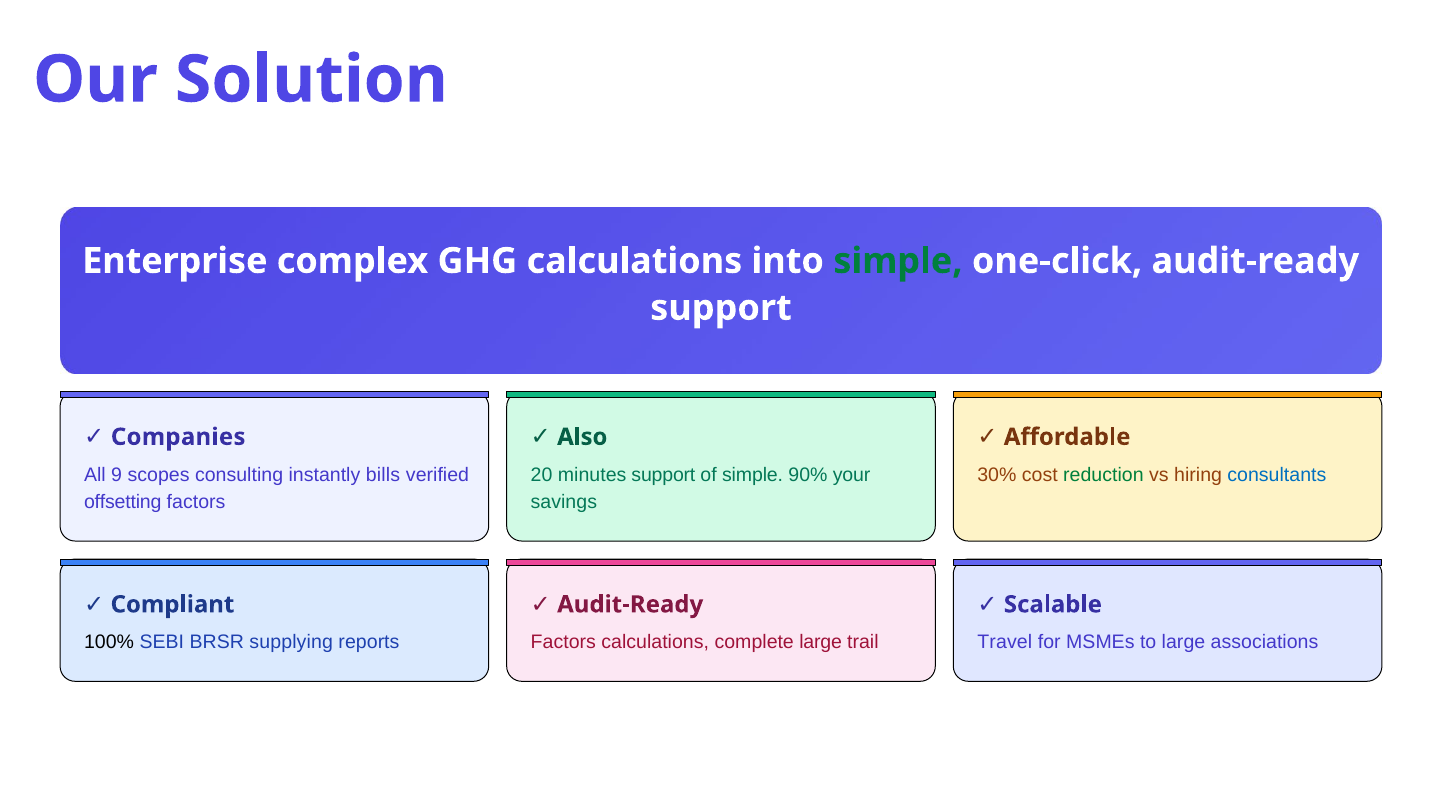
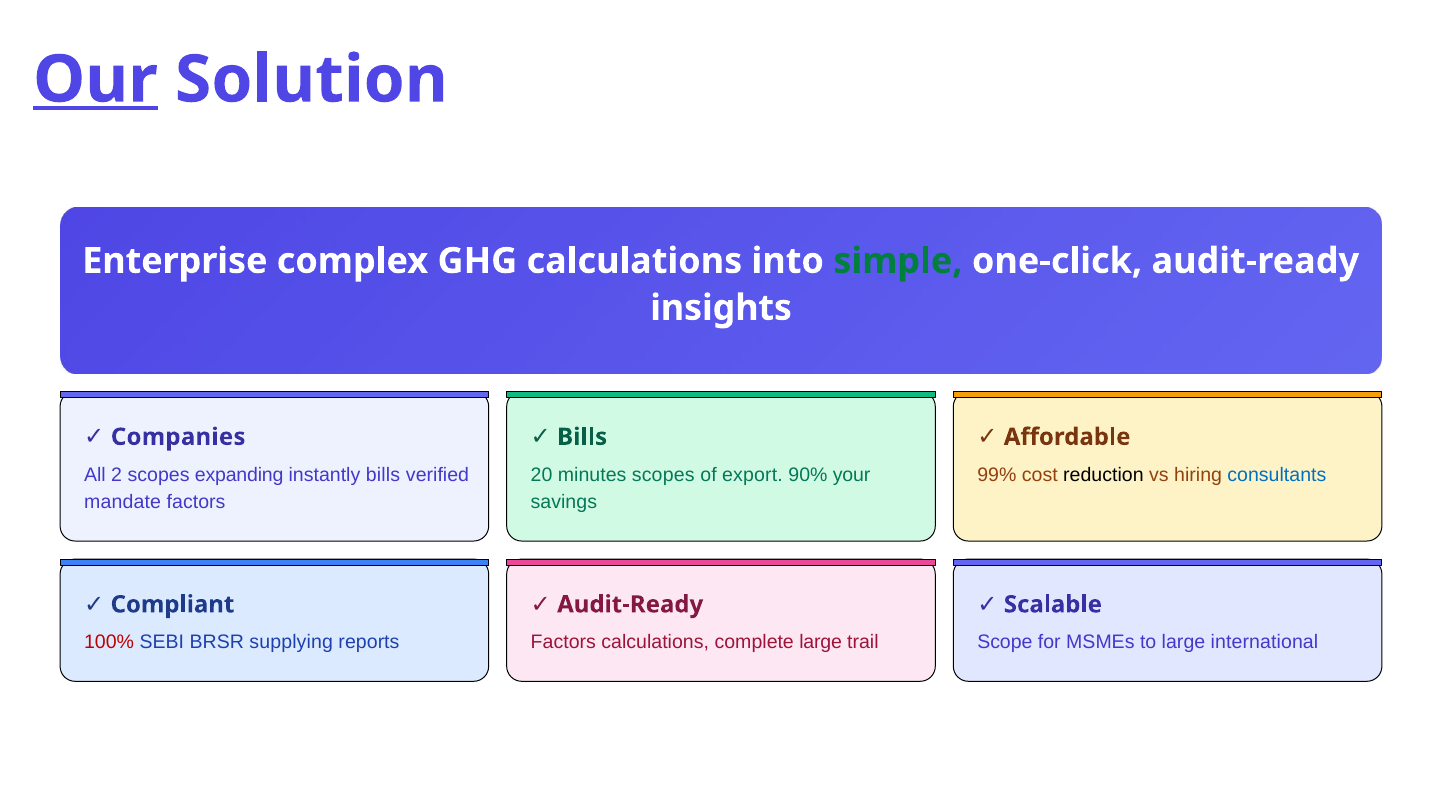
Our underline: none -> present (95, 80)
support: support -> insights (721, 308)
Also: Also -> Bills (582, 437)
9: 9 -> 2 (117, 475)
consulting: consulting -> expanding (239, 475)
minutes support: support -> scopes (663, 475)
of simple: simple -> export (752, 475)
30%: 30% -> 99% (997, 475)
reduction colour: green -> black (1103, 475)
offsetting: offsetting -> mandate (123, 502)
100% colour: black -> red (109, 643)
Travel: Travel -> Scope (1005, 643)
associations: associations -> international (1264, 643)
